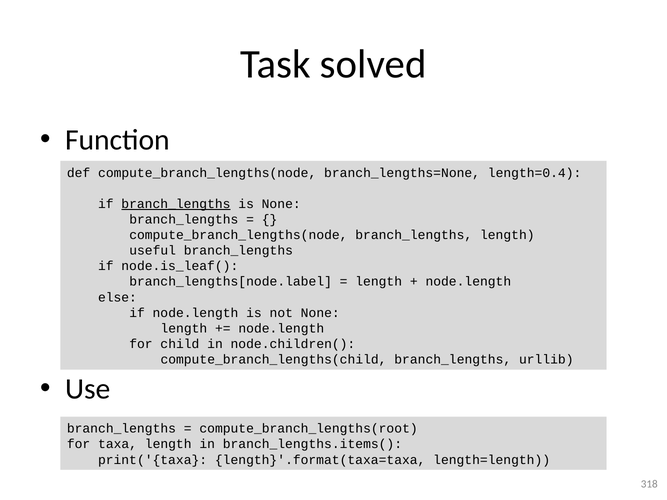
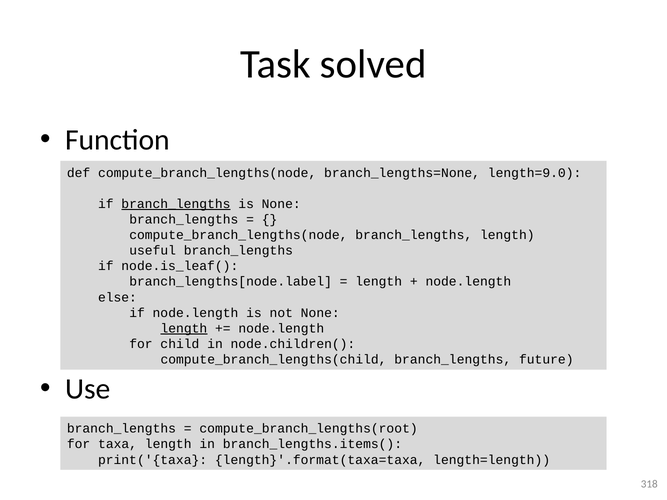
length=0.4: length=0.4 -> length=9.0 (535, 173)
length underline: none -> present (184, 329)
urllib: urllib -> future (546, 360)
